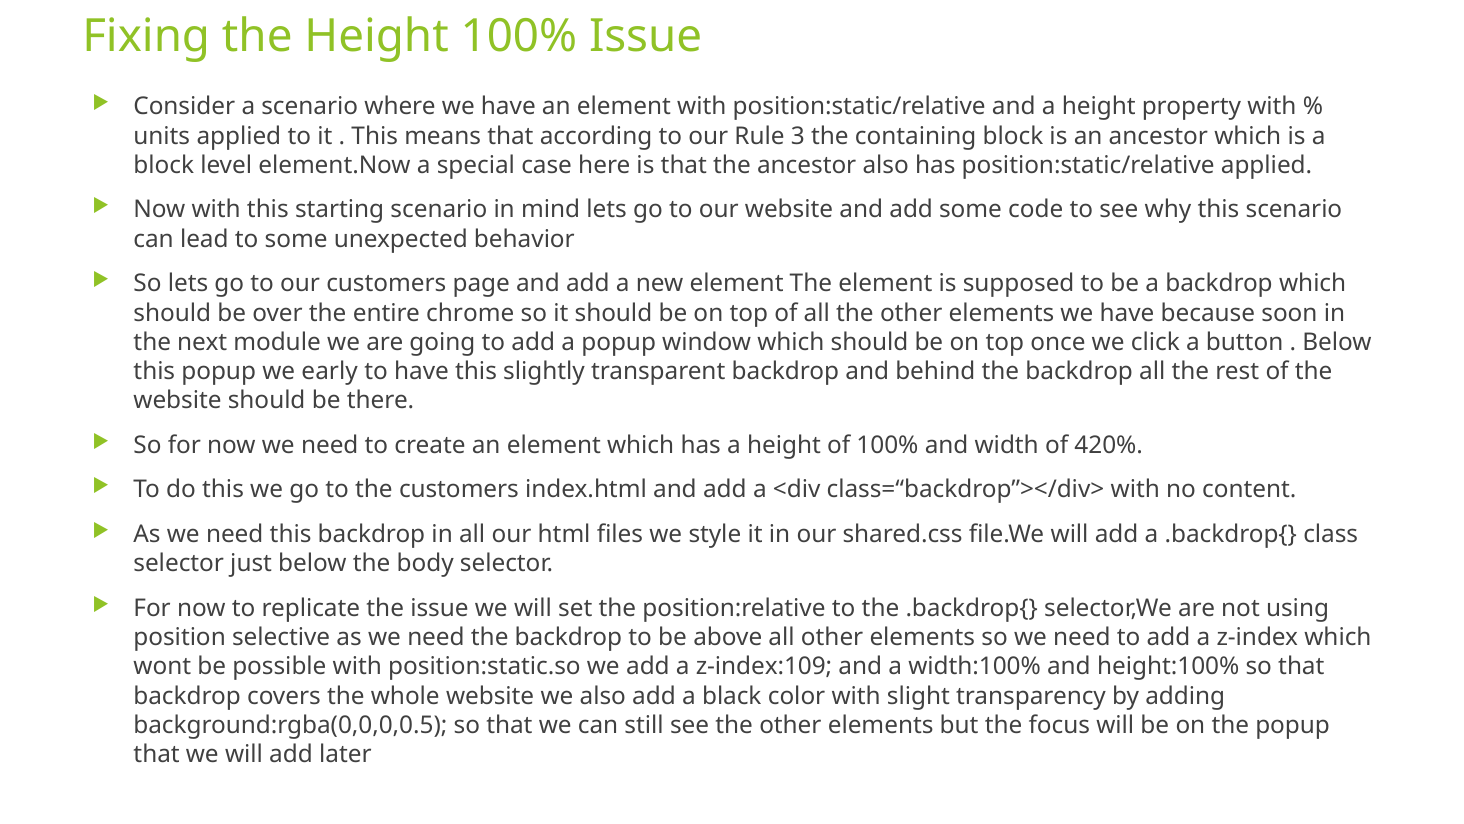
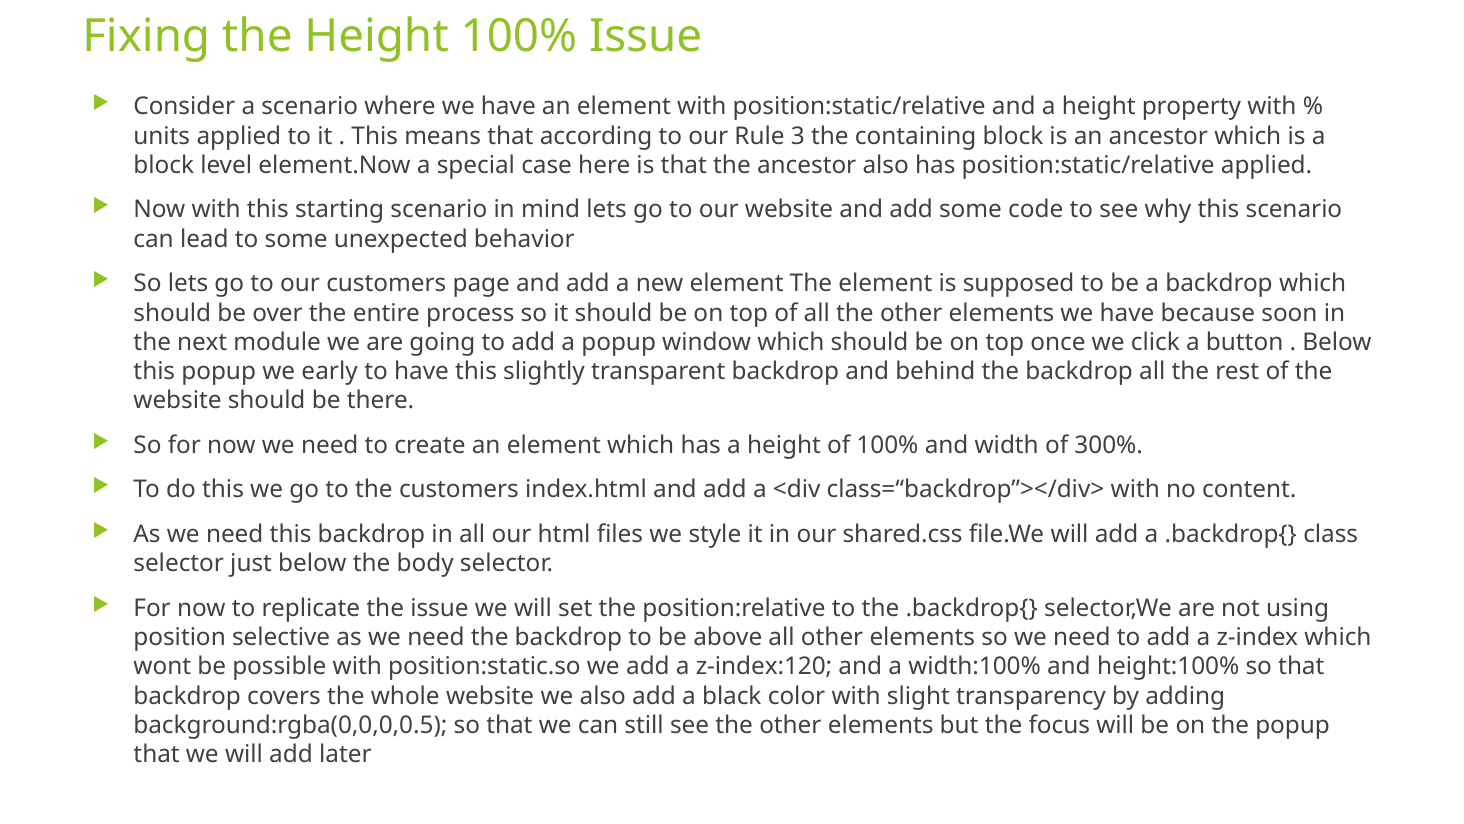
chrome: chrome -> process (470, 313)
420%: 420% -> 300% (1109, 445)
z-index:109: z-index:109 -> z-index:120 (764, 666)
